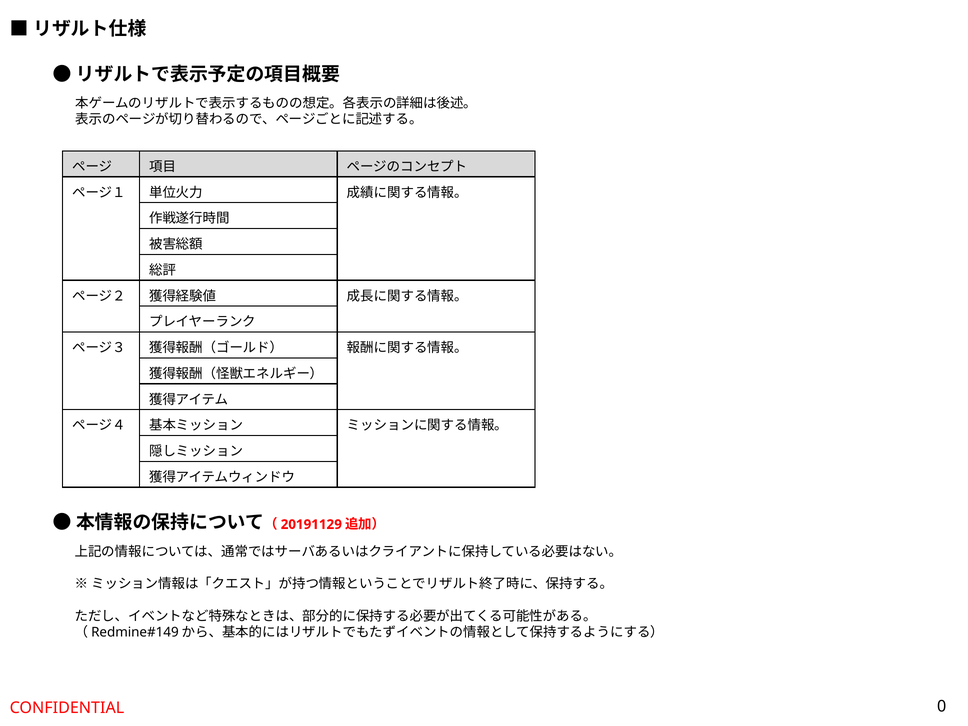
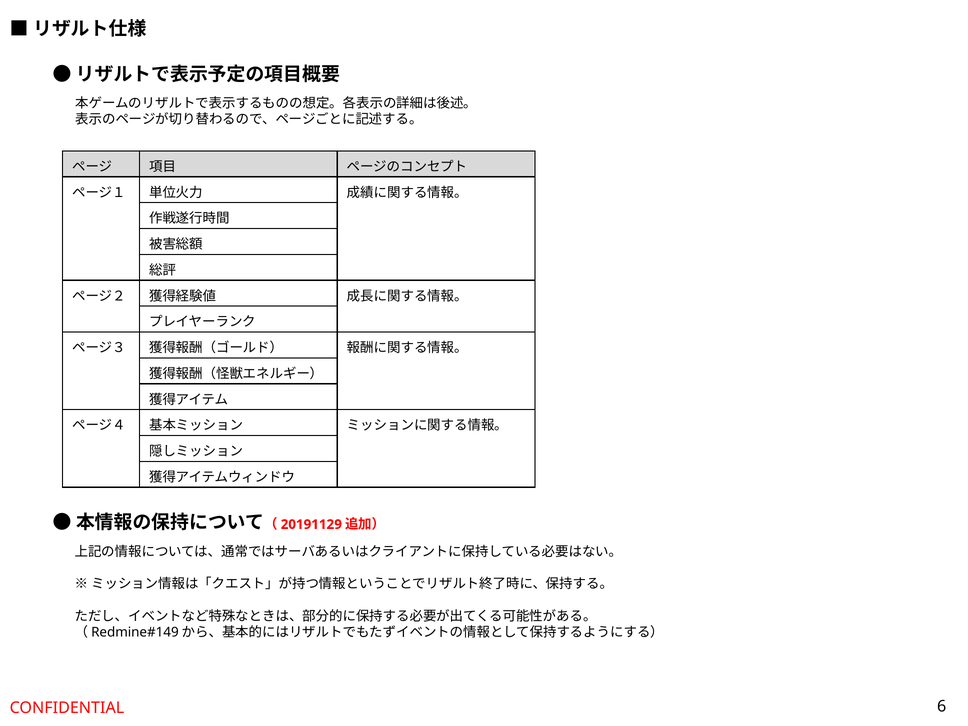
0: 0 -> 6 (942, 706)
